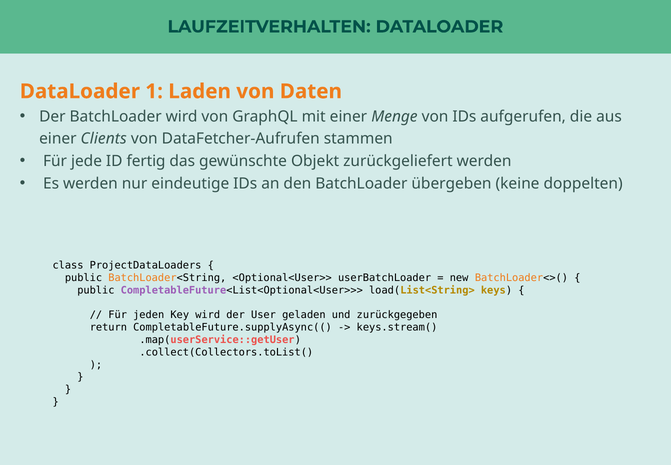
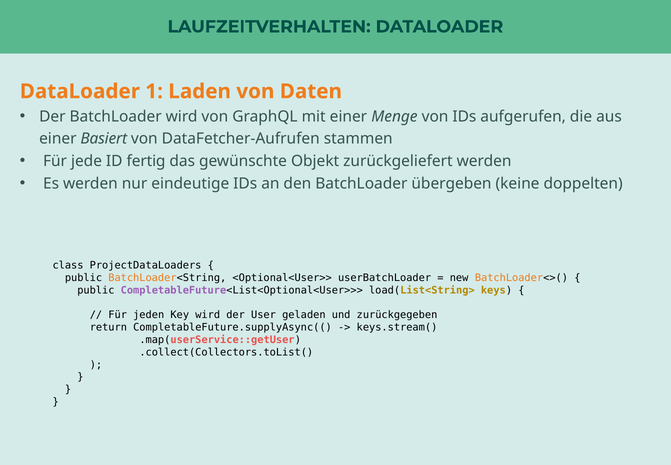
Clients: Clients -> Basiert (104, 139)
